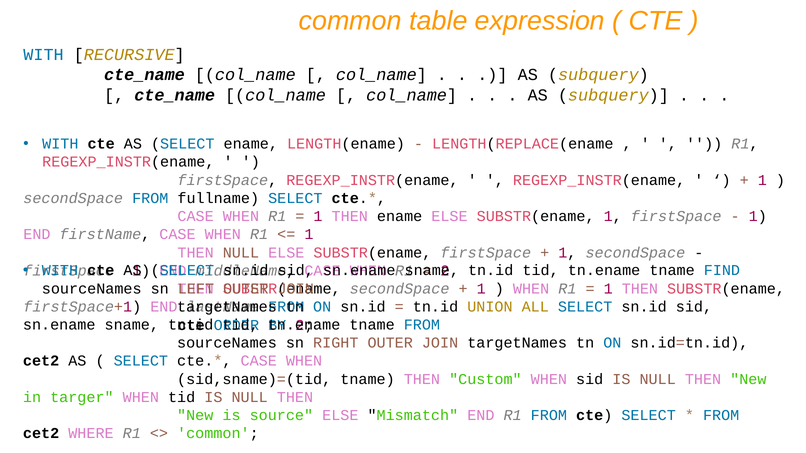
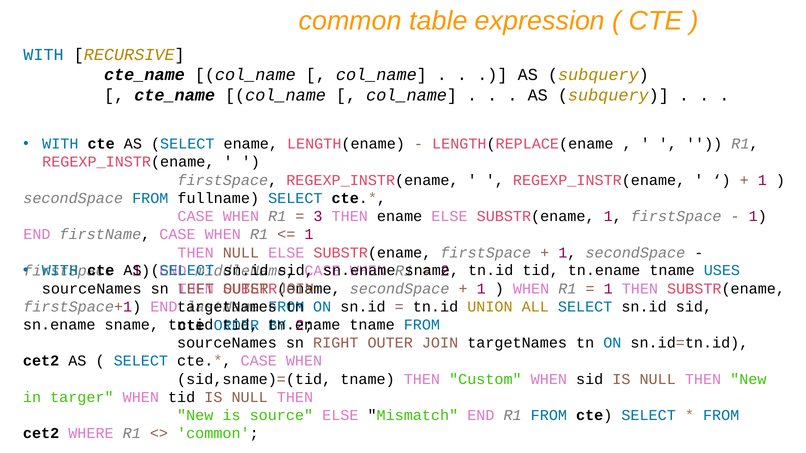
1: 1 -> 3 (318, 217)
FIND: FIND -> USES (722, 271)
